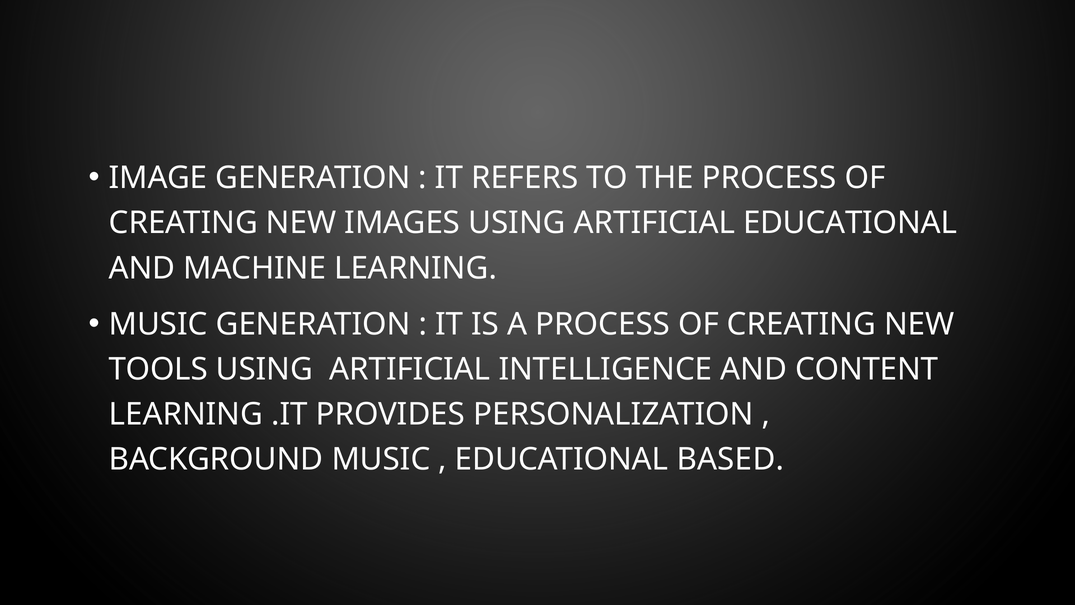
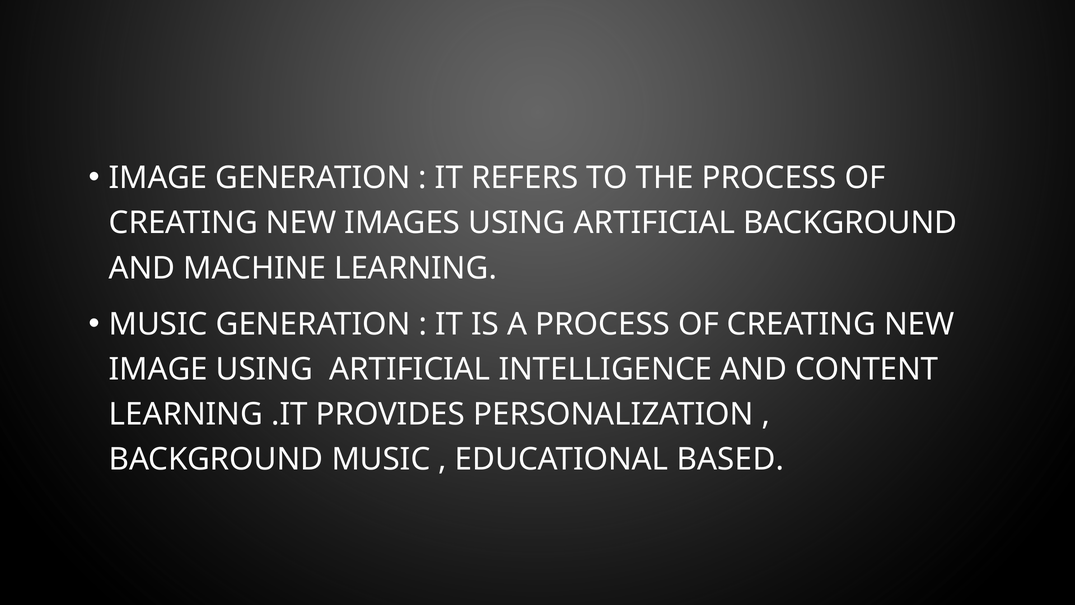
ARTIFICIAL EDUCATIONAL: EDUCATIONAL -> BACKGROUND (850, 223)
TOOLS: TOOLS -> IMAGE (158, 369)
